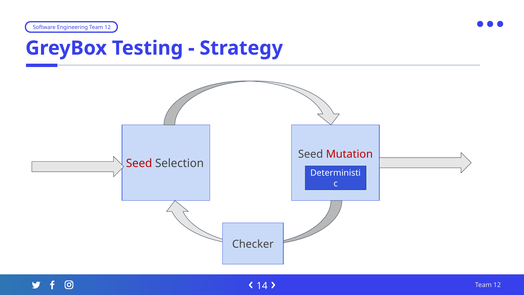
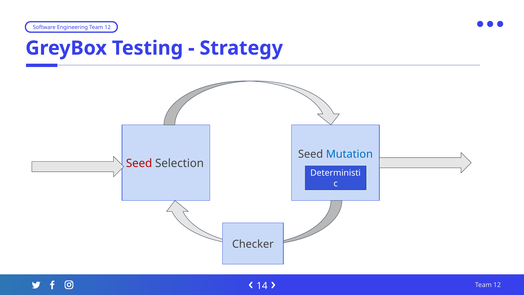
Mutation colour: red -> blue (349, 154)
